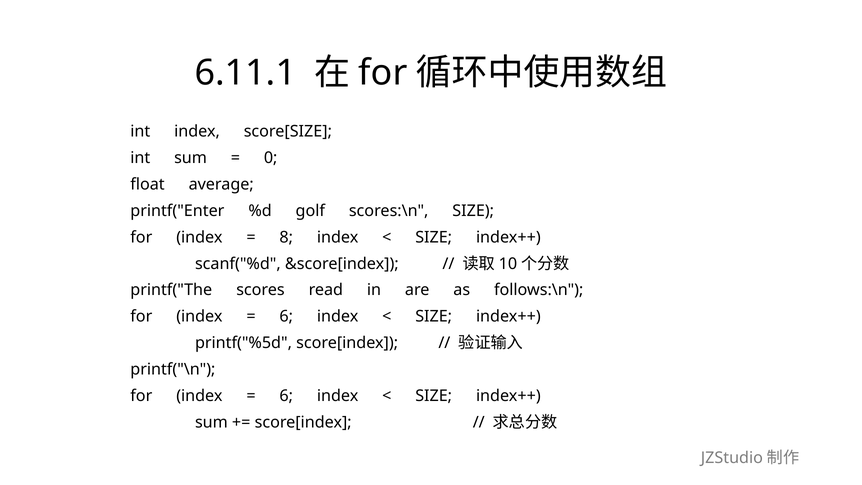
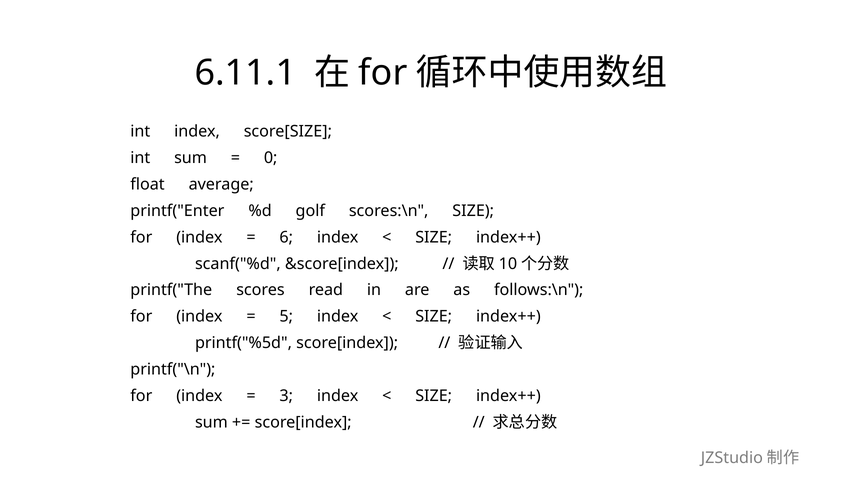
8: 8 -> 6 (286, 237)
6: 6 -> 5 (286, 317)
6: 6 -> 3 (286, 396)
